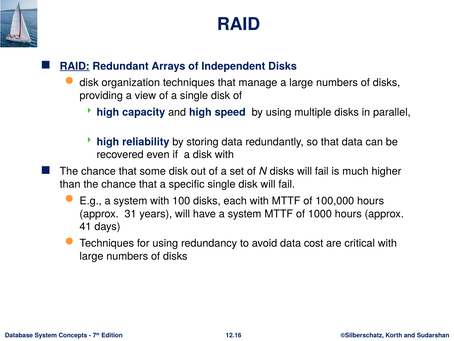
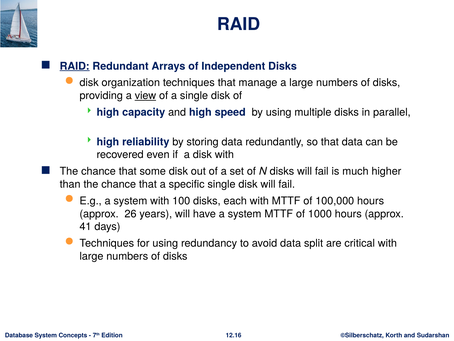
view underline: none -> present (145, 96)
31: 31 -> 26 (131, 213)
cost: cost -> split (314, 243)
